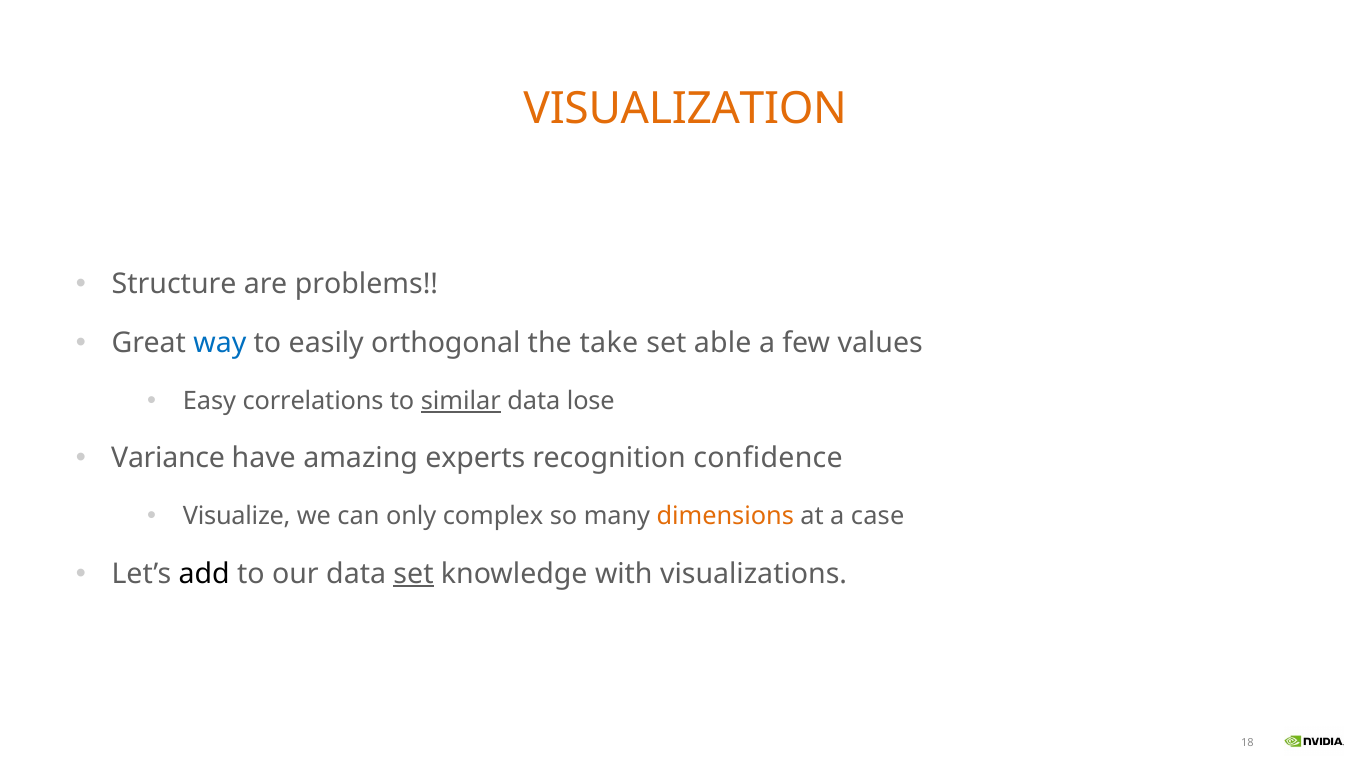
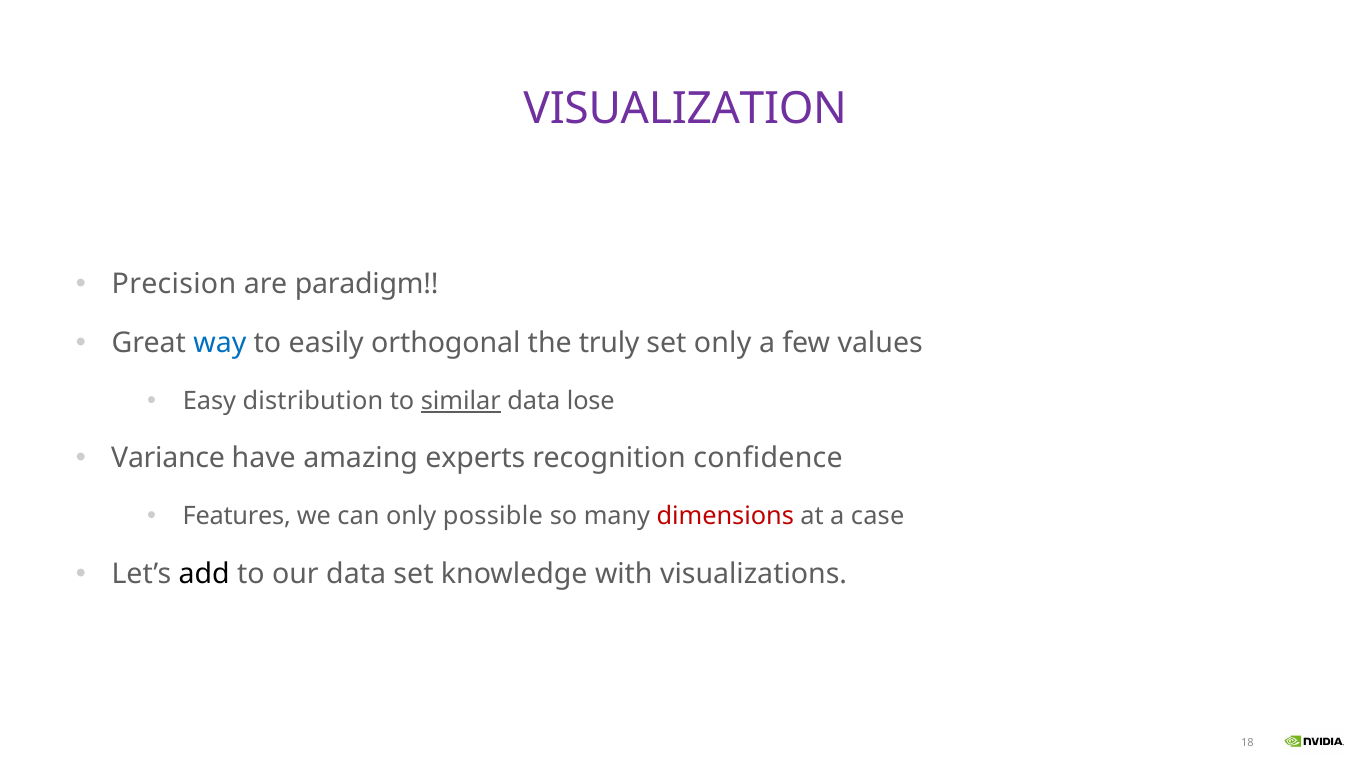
VISUALIZATION colour: orange -> purple (685, 109)
Structure: Structure -> Precision (174, 284)
problems: problems -> paradigm (367, 284)
take: take -> truly (609, 343)
set able: able -> only (723, 343)
correlations: correlations -> distribution (313, 401)
Visualize: Visualize -> Features (237, 516)
complex: complex -> possible (493, 516)
dimensions colour: orange -> red (725, 516)
set underline: present -> none (414, 574)
